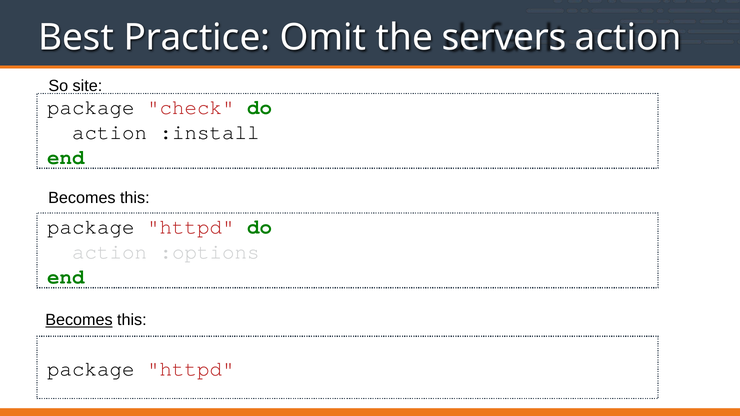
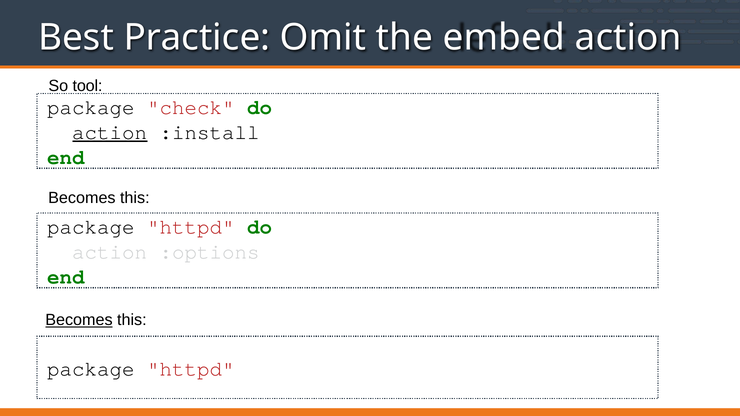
servers: servers -> embed (504, 38)
site: site -> tool (88, 86)
action underline: none -> present (110, 132)
